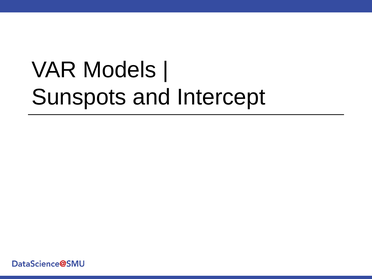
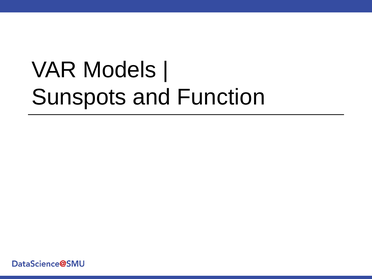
Intercept: Intercept -> Function (221, 97)
